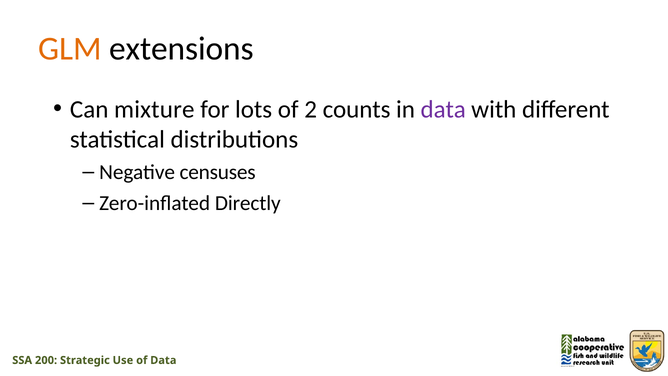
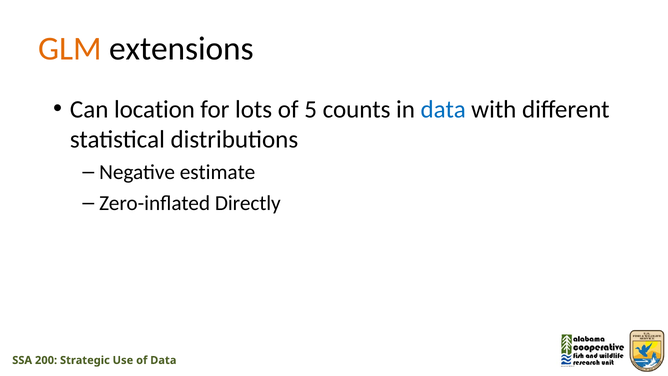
mixture: mixture -> location (154, 109)
2: 2 -> 5 (311, 109)
data colour: purple -> blue (443, 109)
censuses: censuses -> estimate (218, 172)
